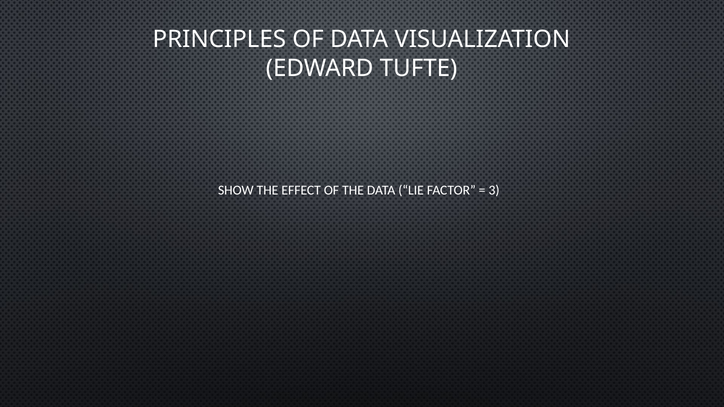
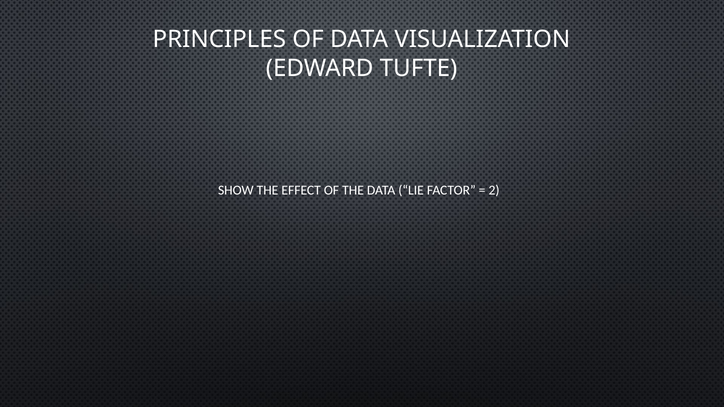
3: 3 -> 2 (494, 190)
